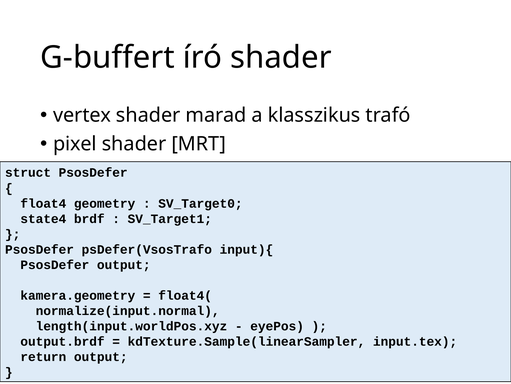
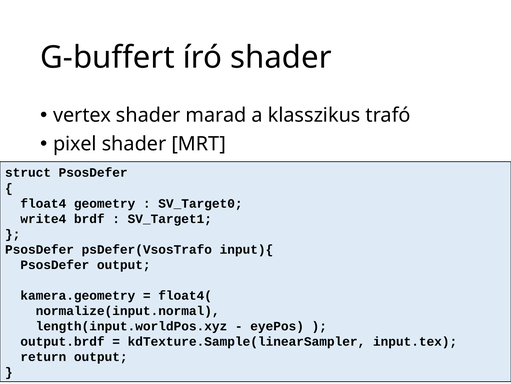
state4: state4 -> write4 (43, 218)
